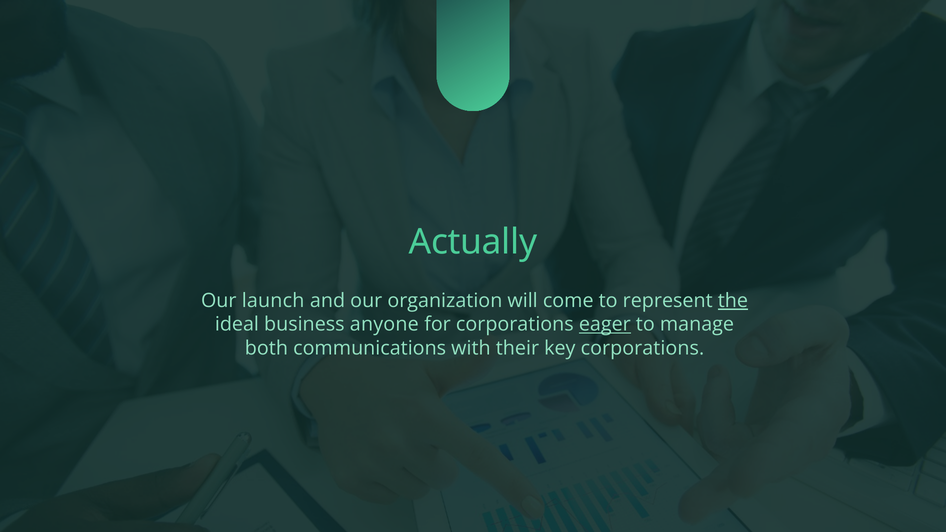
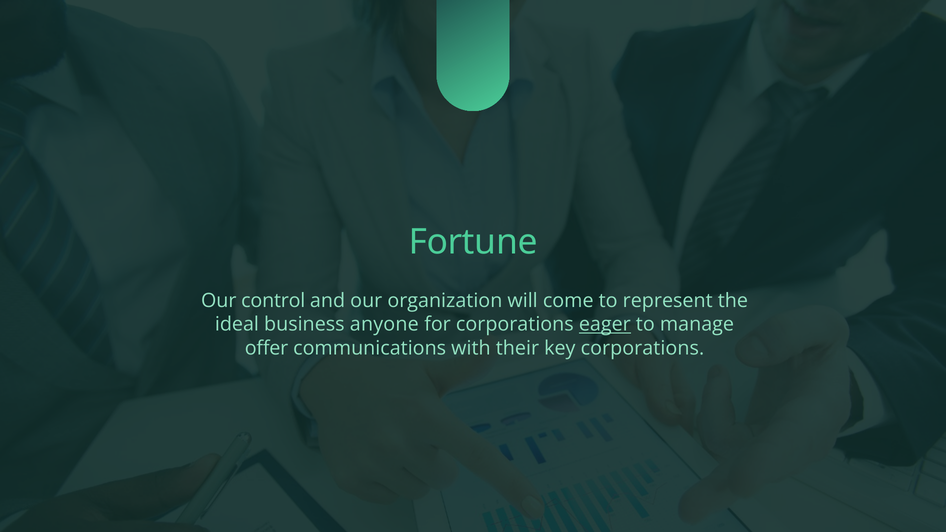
Actually: Actually -> Fortune (473, 242)
launch: launch -> control (273, 301)
the underline: present -> none (733, 301)
both: both -> offer (267, 348)
